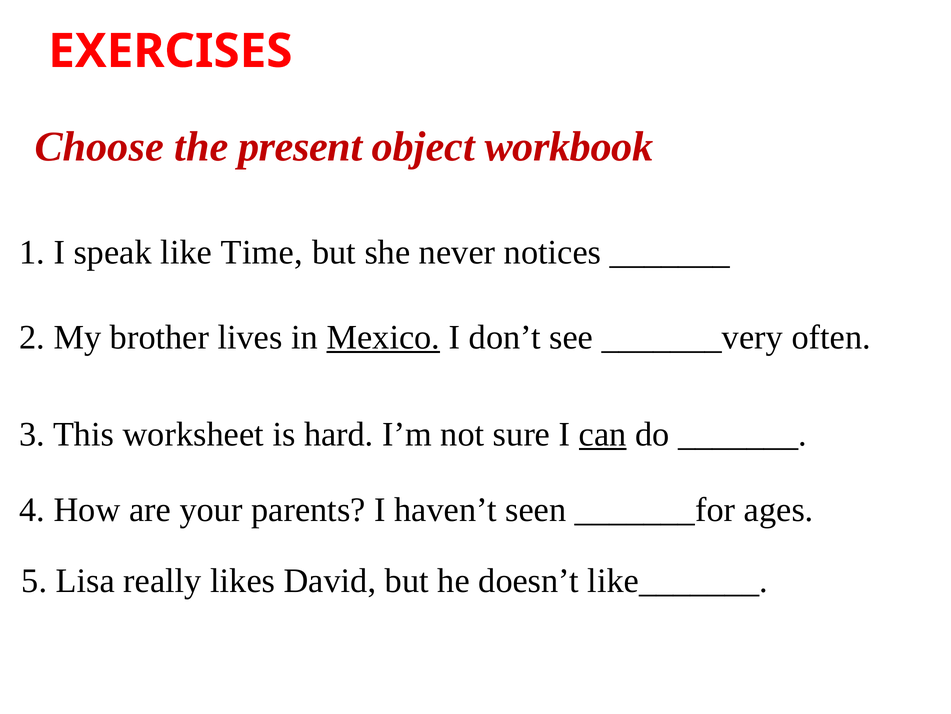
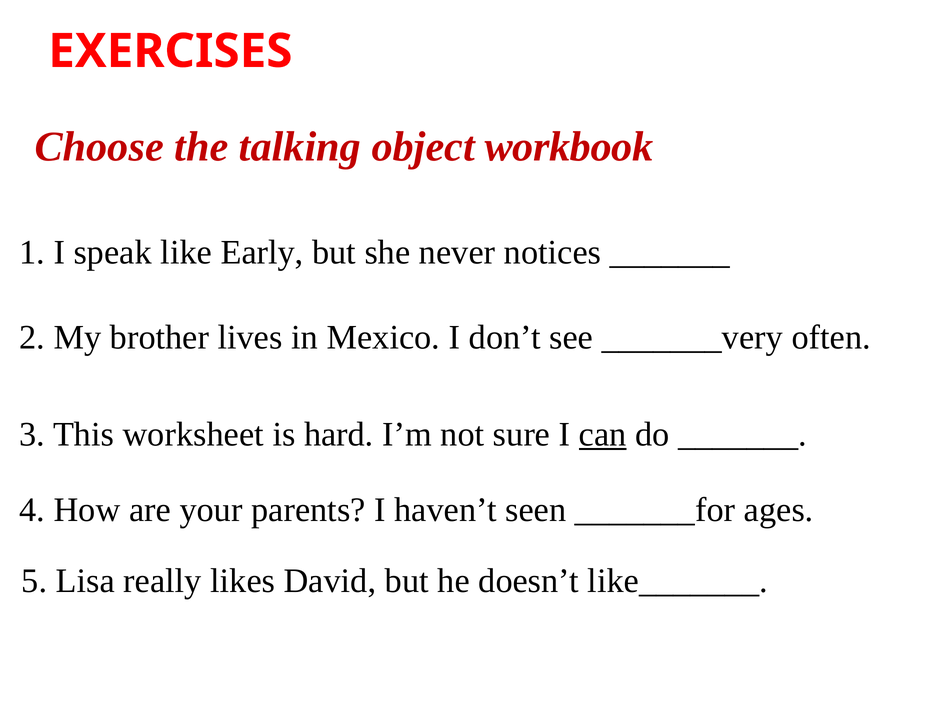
present: present -> talking (300, 147)
Time: Time -> Early (262, 252)
Mexico underline: present -> none (383, 337)
